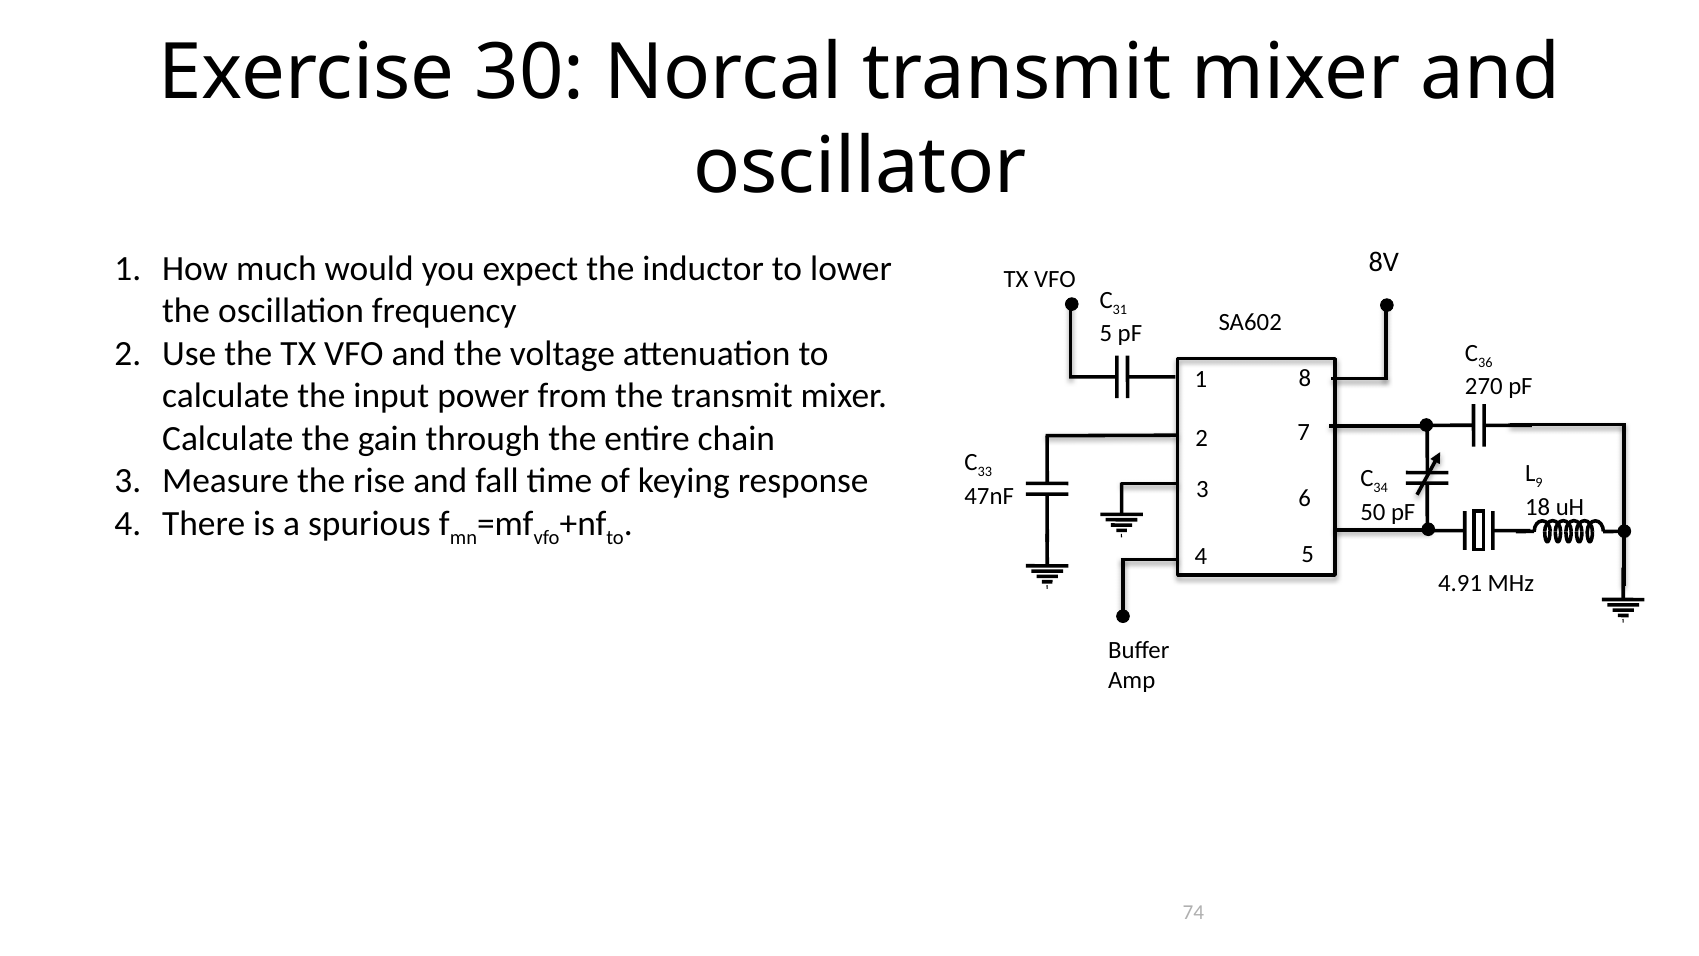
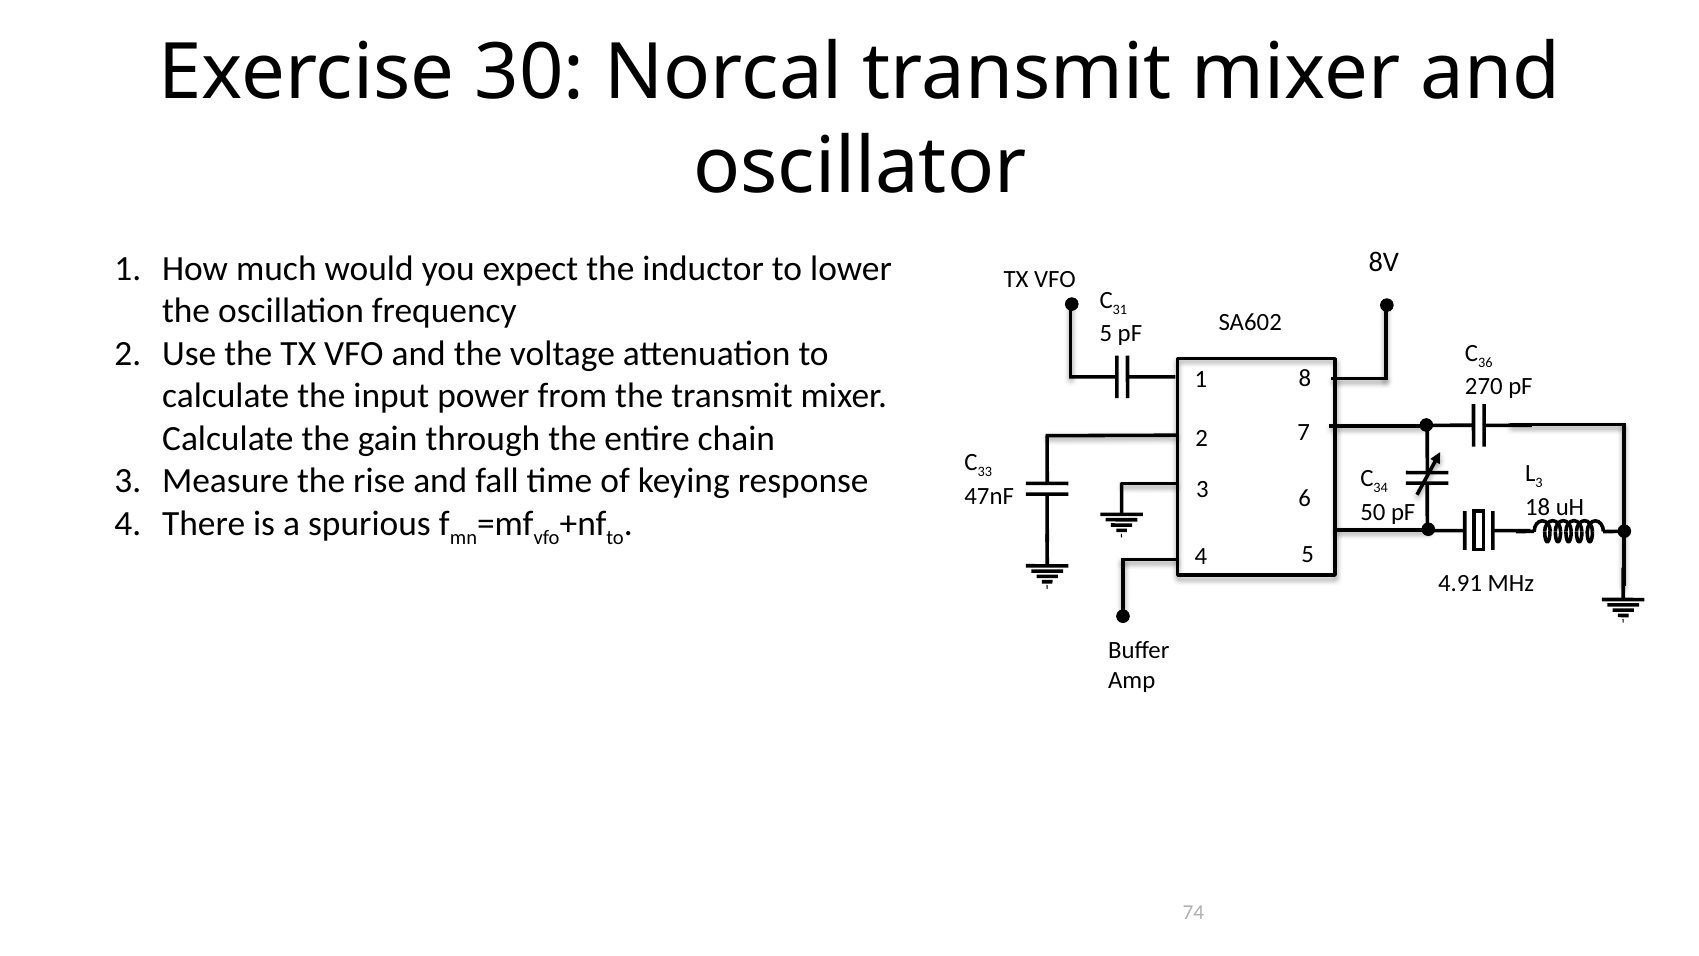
9: 9 -> 3 (1539, 483)
